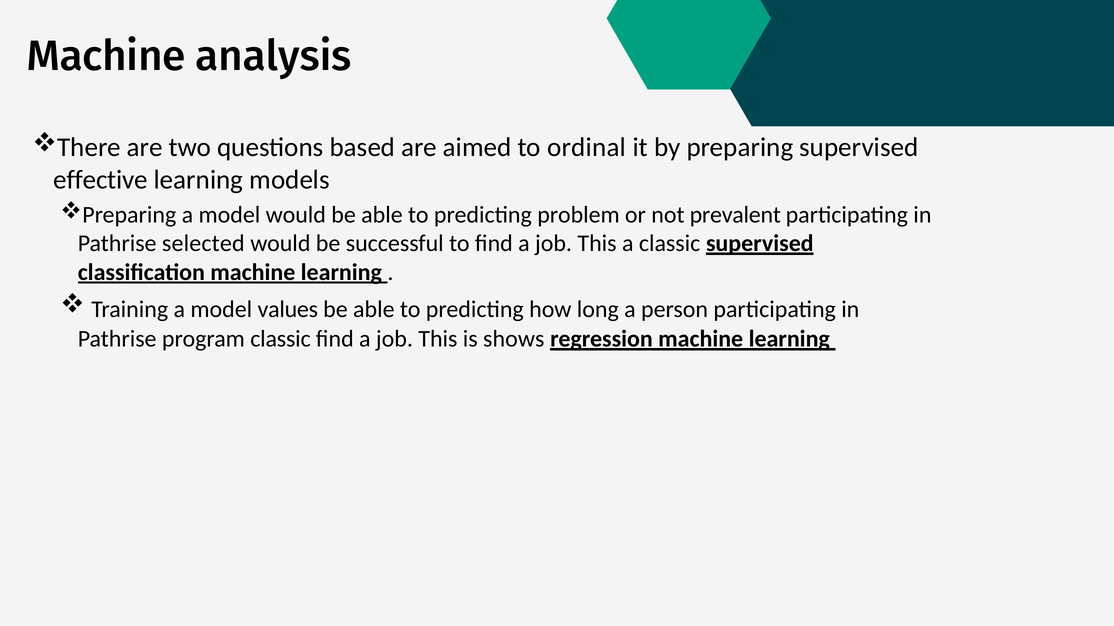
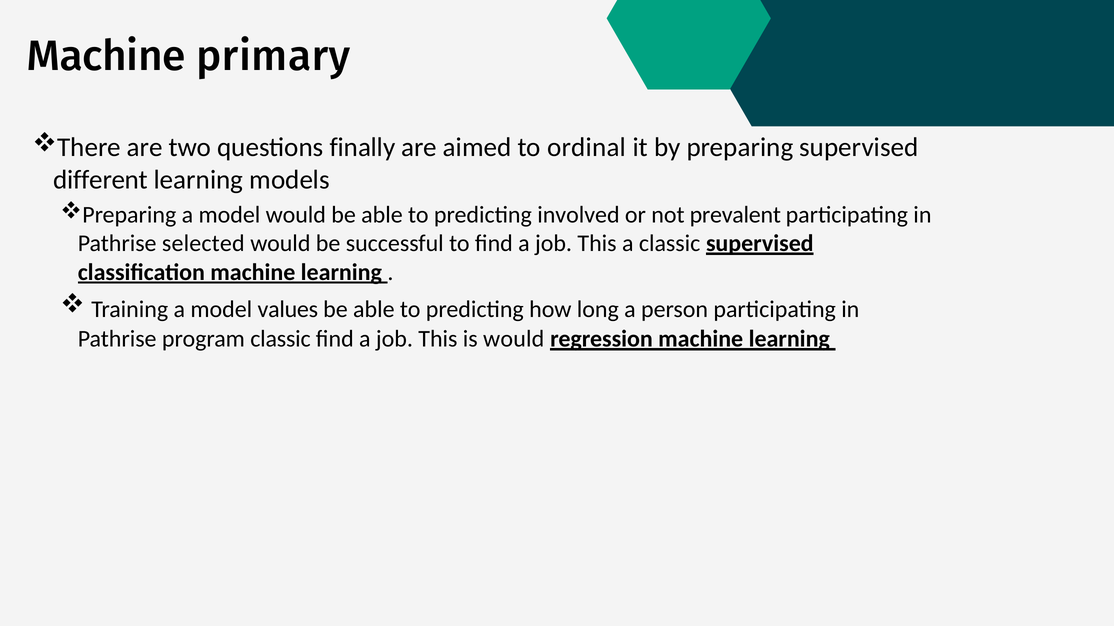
analysis: analysis -> primary (273, 56)
based: based -> finally (363, 147)
effective: effective -> different (101, 180)
problem: problem -> involved (578, 215)
is shows: shows -> would (514, 339)
